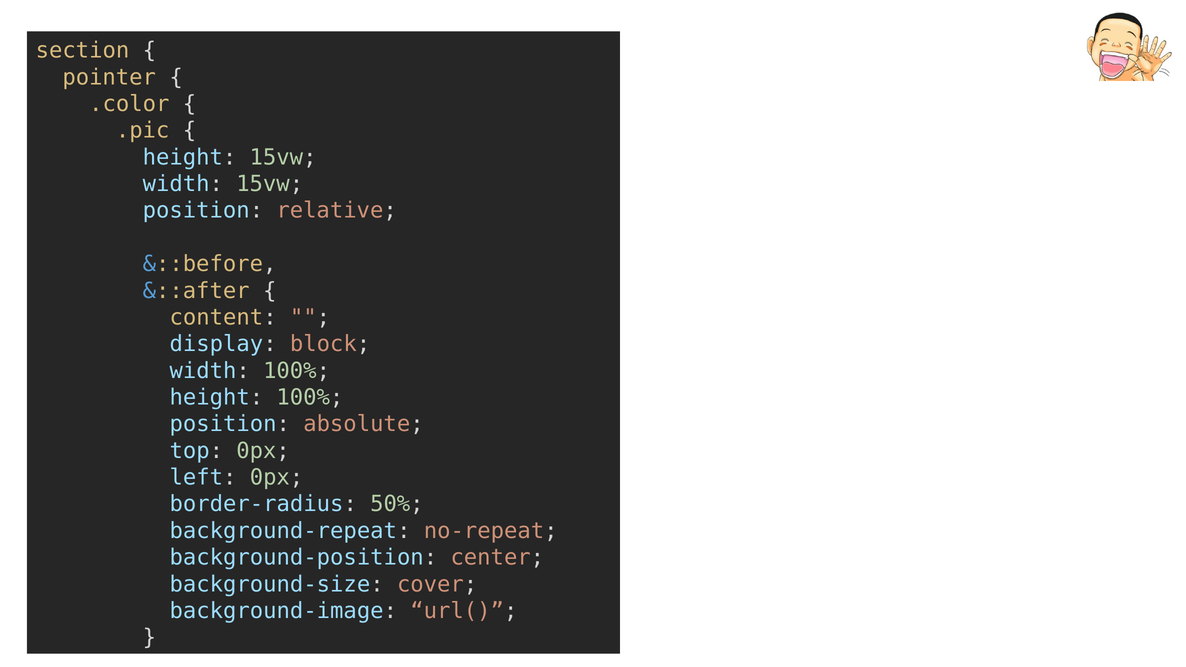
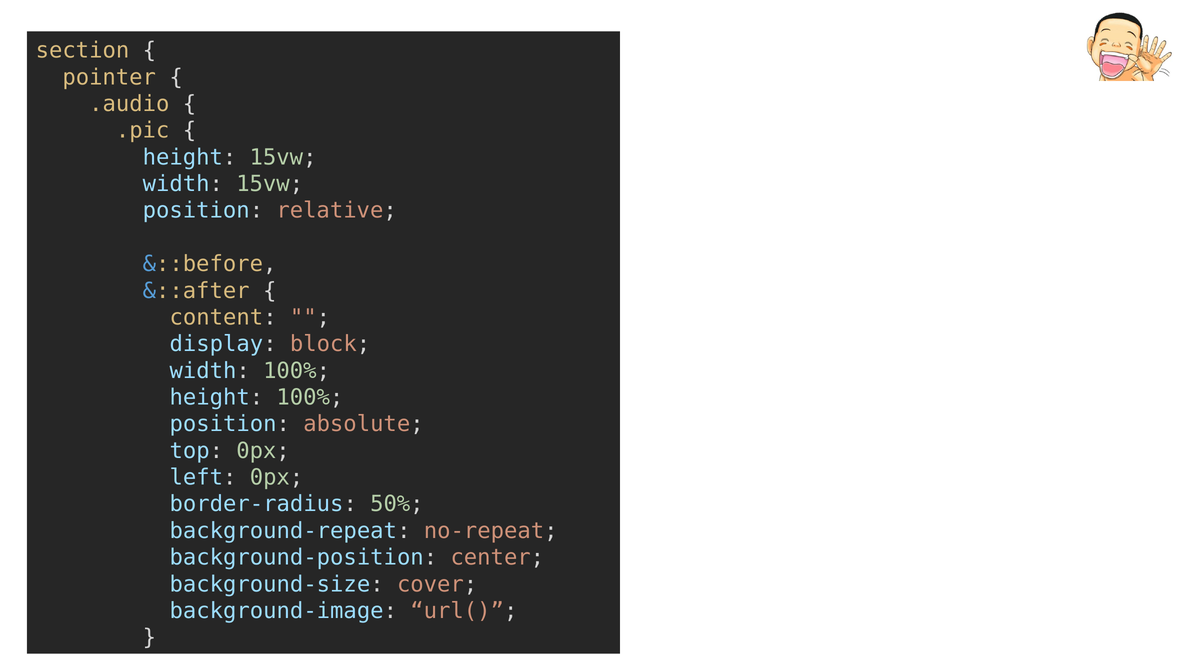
.color: .color -> .audio (129, 104)
